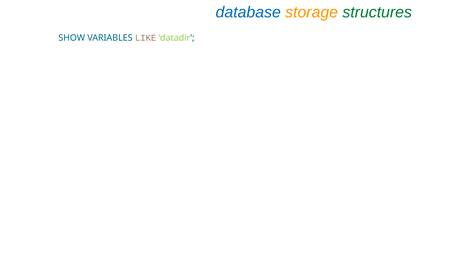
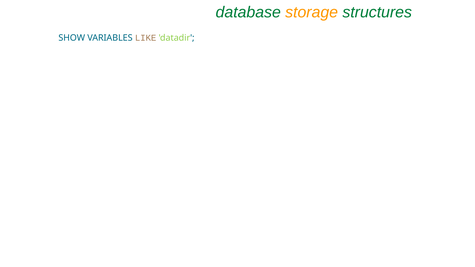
database colour: blue -> green (248, 12)
